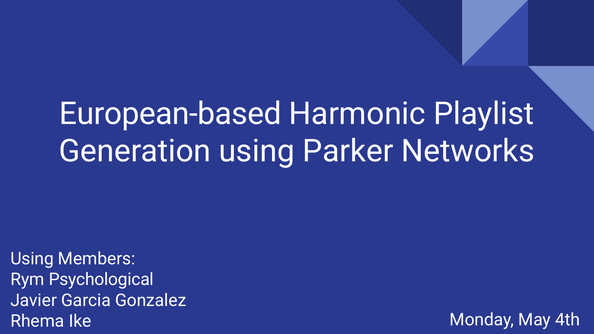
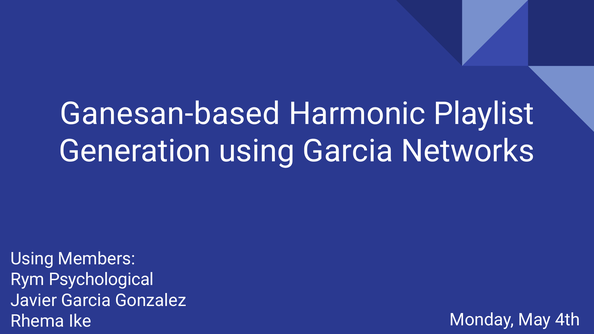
European-based: European-based -> Ganesan-based (170, 114)
using Parker: Parker -> Garcia (348, 151)
